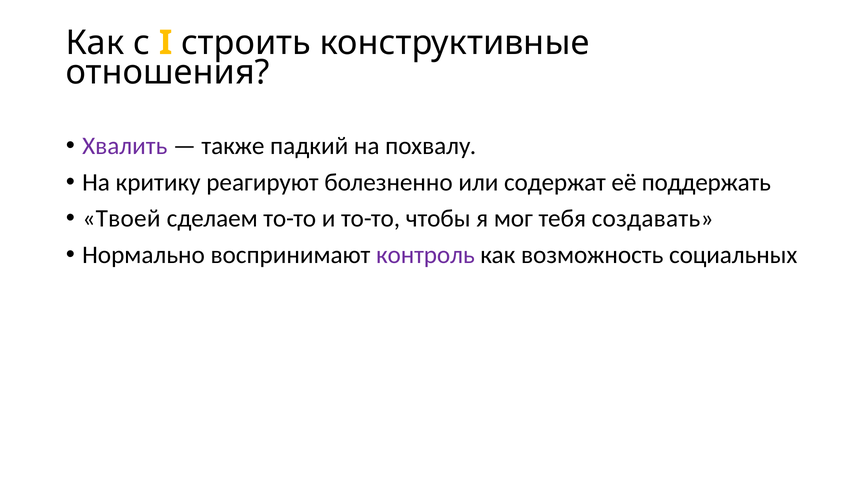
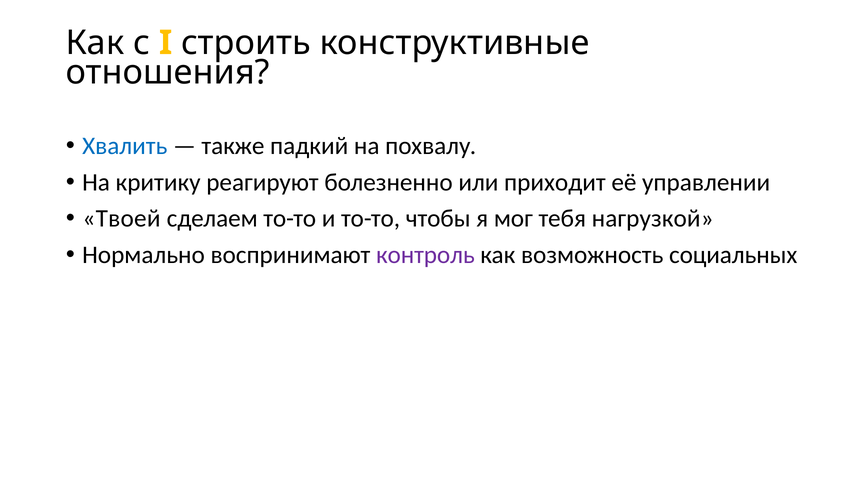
Хвалить colour: purple -> blue (125, 146)
содержат: содержат -> приходит (555, 183)
поддержать: поддержать -> управлении (706, 183)
создавать: создавать -> нагрузкой (653, 219)
